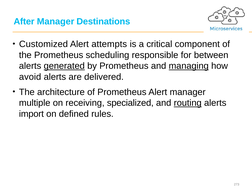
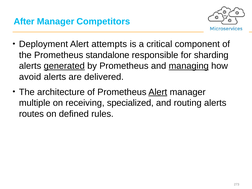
Destinations: Destinations -> Competitors (103, 22)
Customized: Customized -> Deployment (43, 44)
scheduling: scheduling -> standalone (108, 55)
between: between -> sharding (211, 55)
Alert underline: none -> present (158, 92)
routing underline: present -> none (188, 103)
import: import -> routes (31, 114)
